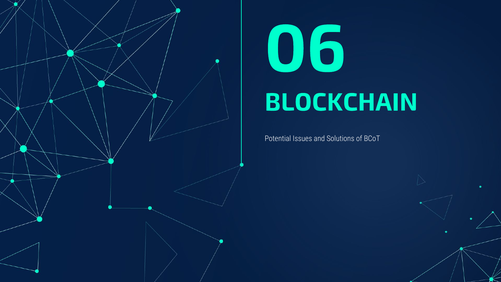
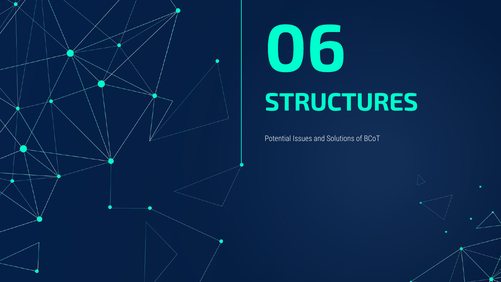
BLOCKCHAIN: BLOCKCHAIN -> STRUCTURES (341, 102)
